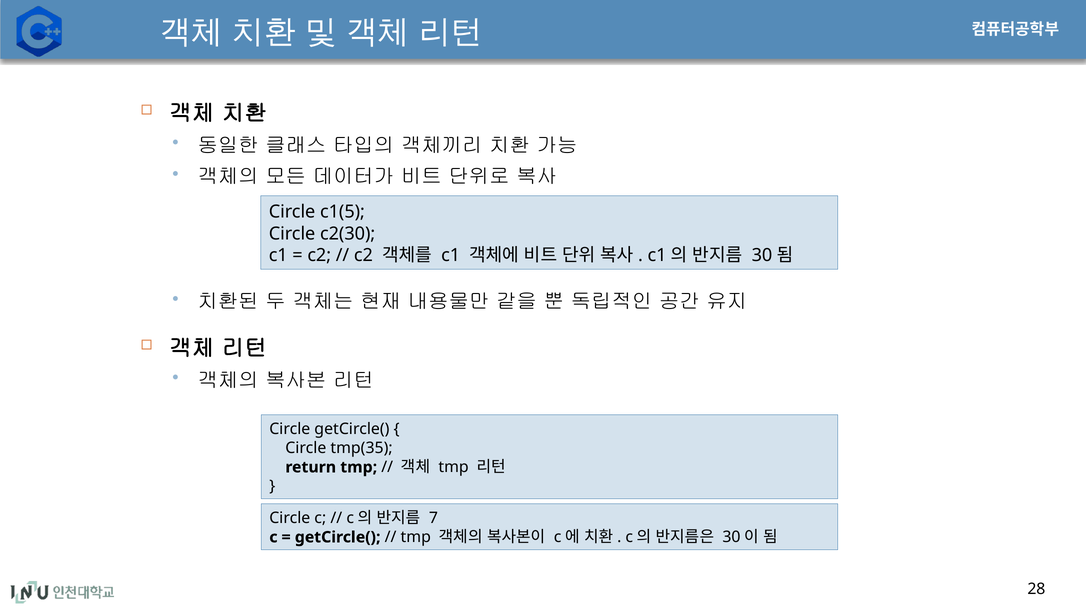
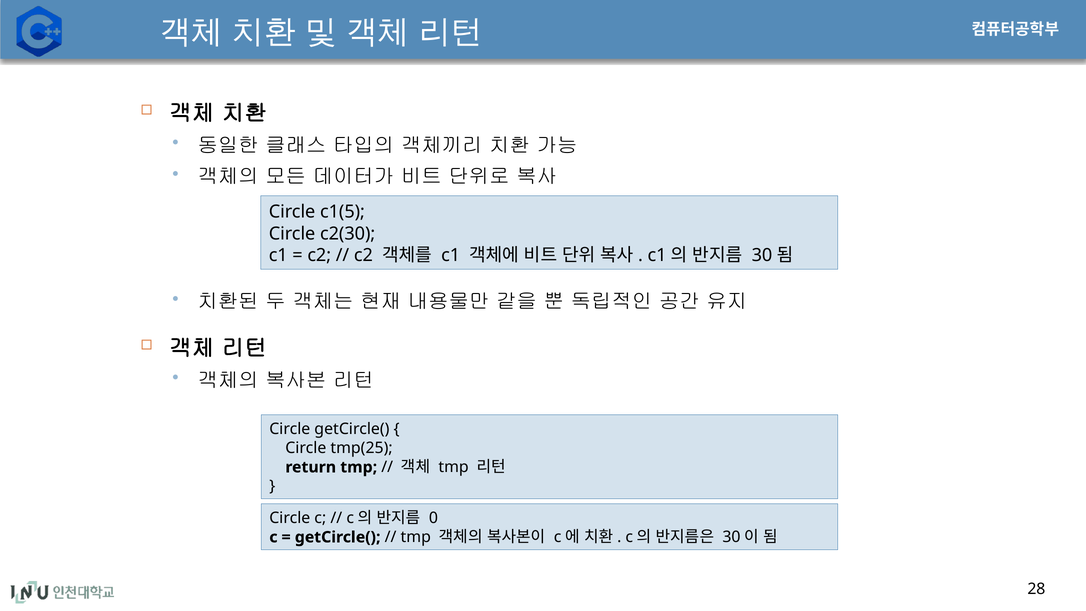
tmp(35: tmp(35 -> tmp(25 (362, 448)
7: 7 -> 0 (433, 518)
